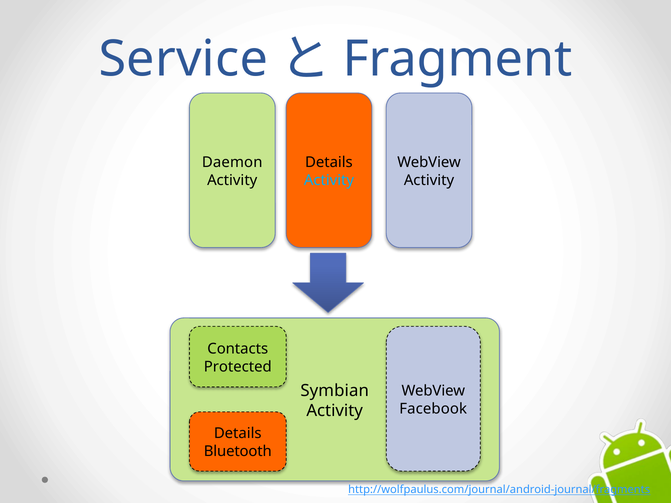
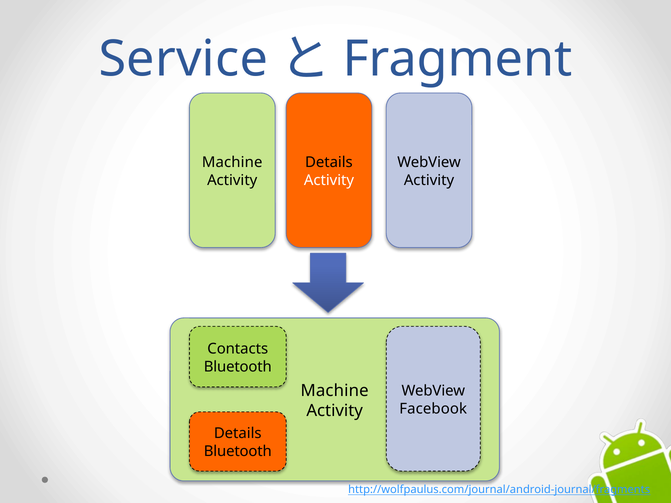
Daemon: Daemon -> Machine (232, 162)
Activity colour: light blue -> white (329, 180)
Protected: Protected -> Bluetooth (238, 367)
Symbian: Symbian -> Machine (335, 391)
